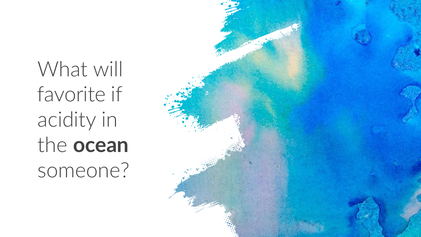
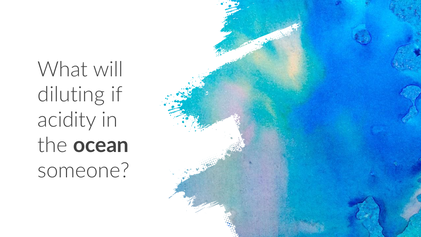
favorite: favorite -> diluting (71, 95)
